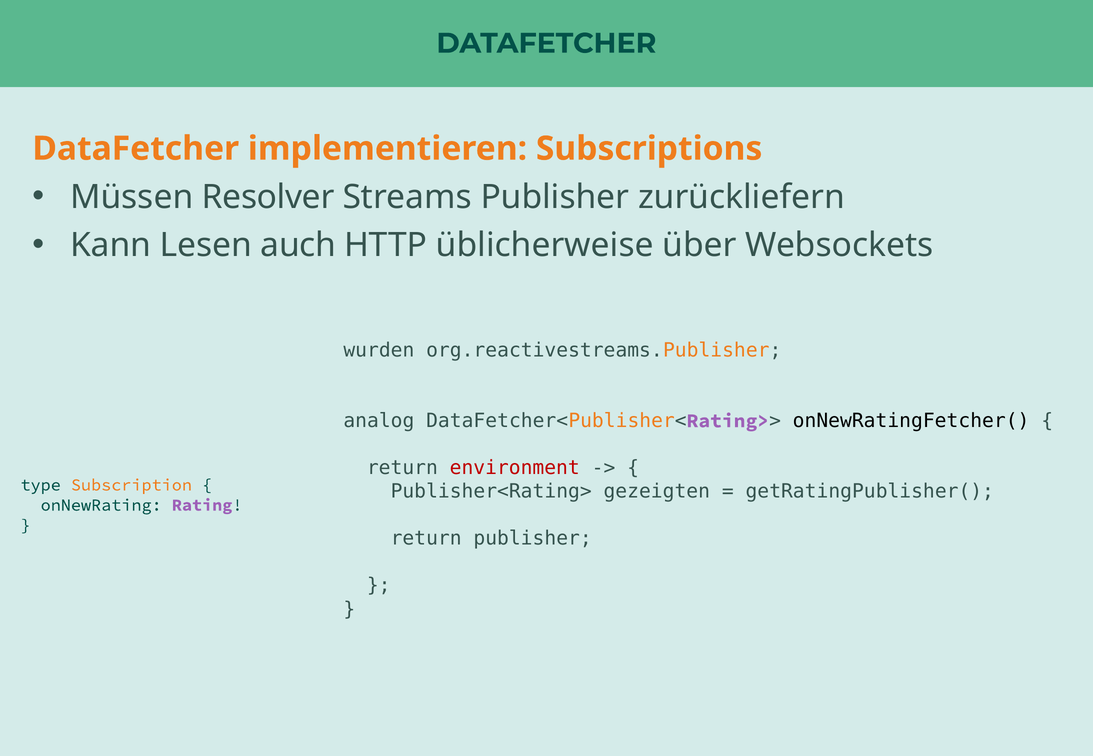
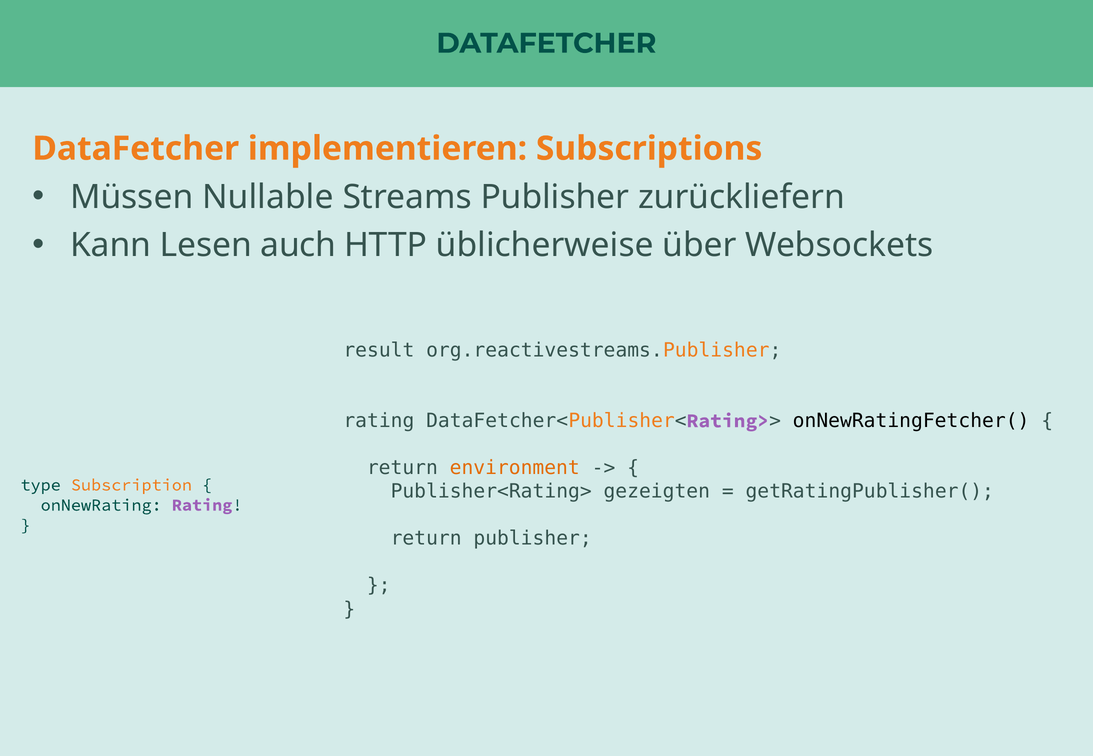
Resolver: Resolver -> Nullable (268, 197)
wurden: wurden -> result (379, 350)
analog: analog -> rating (379, 421)
environment colour: red -> orange (515, 468)
